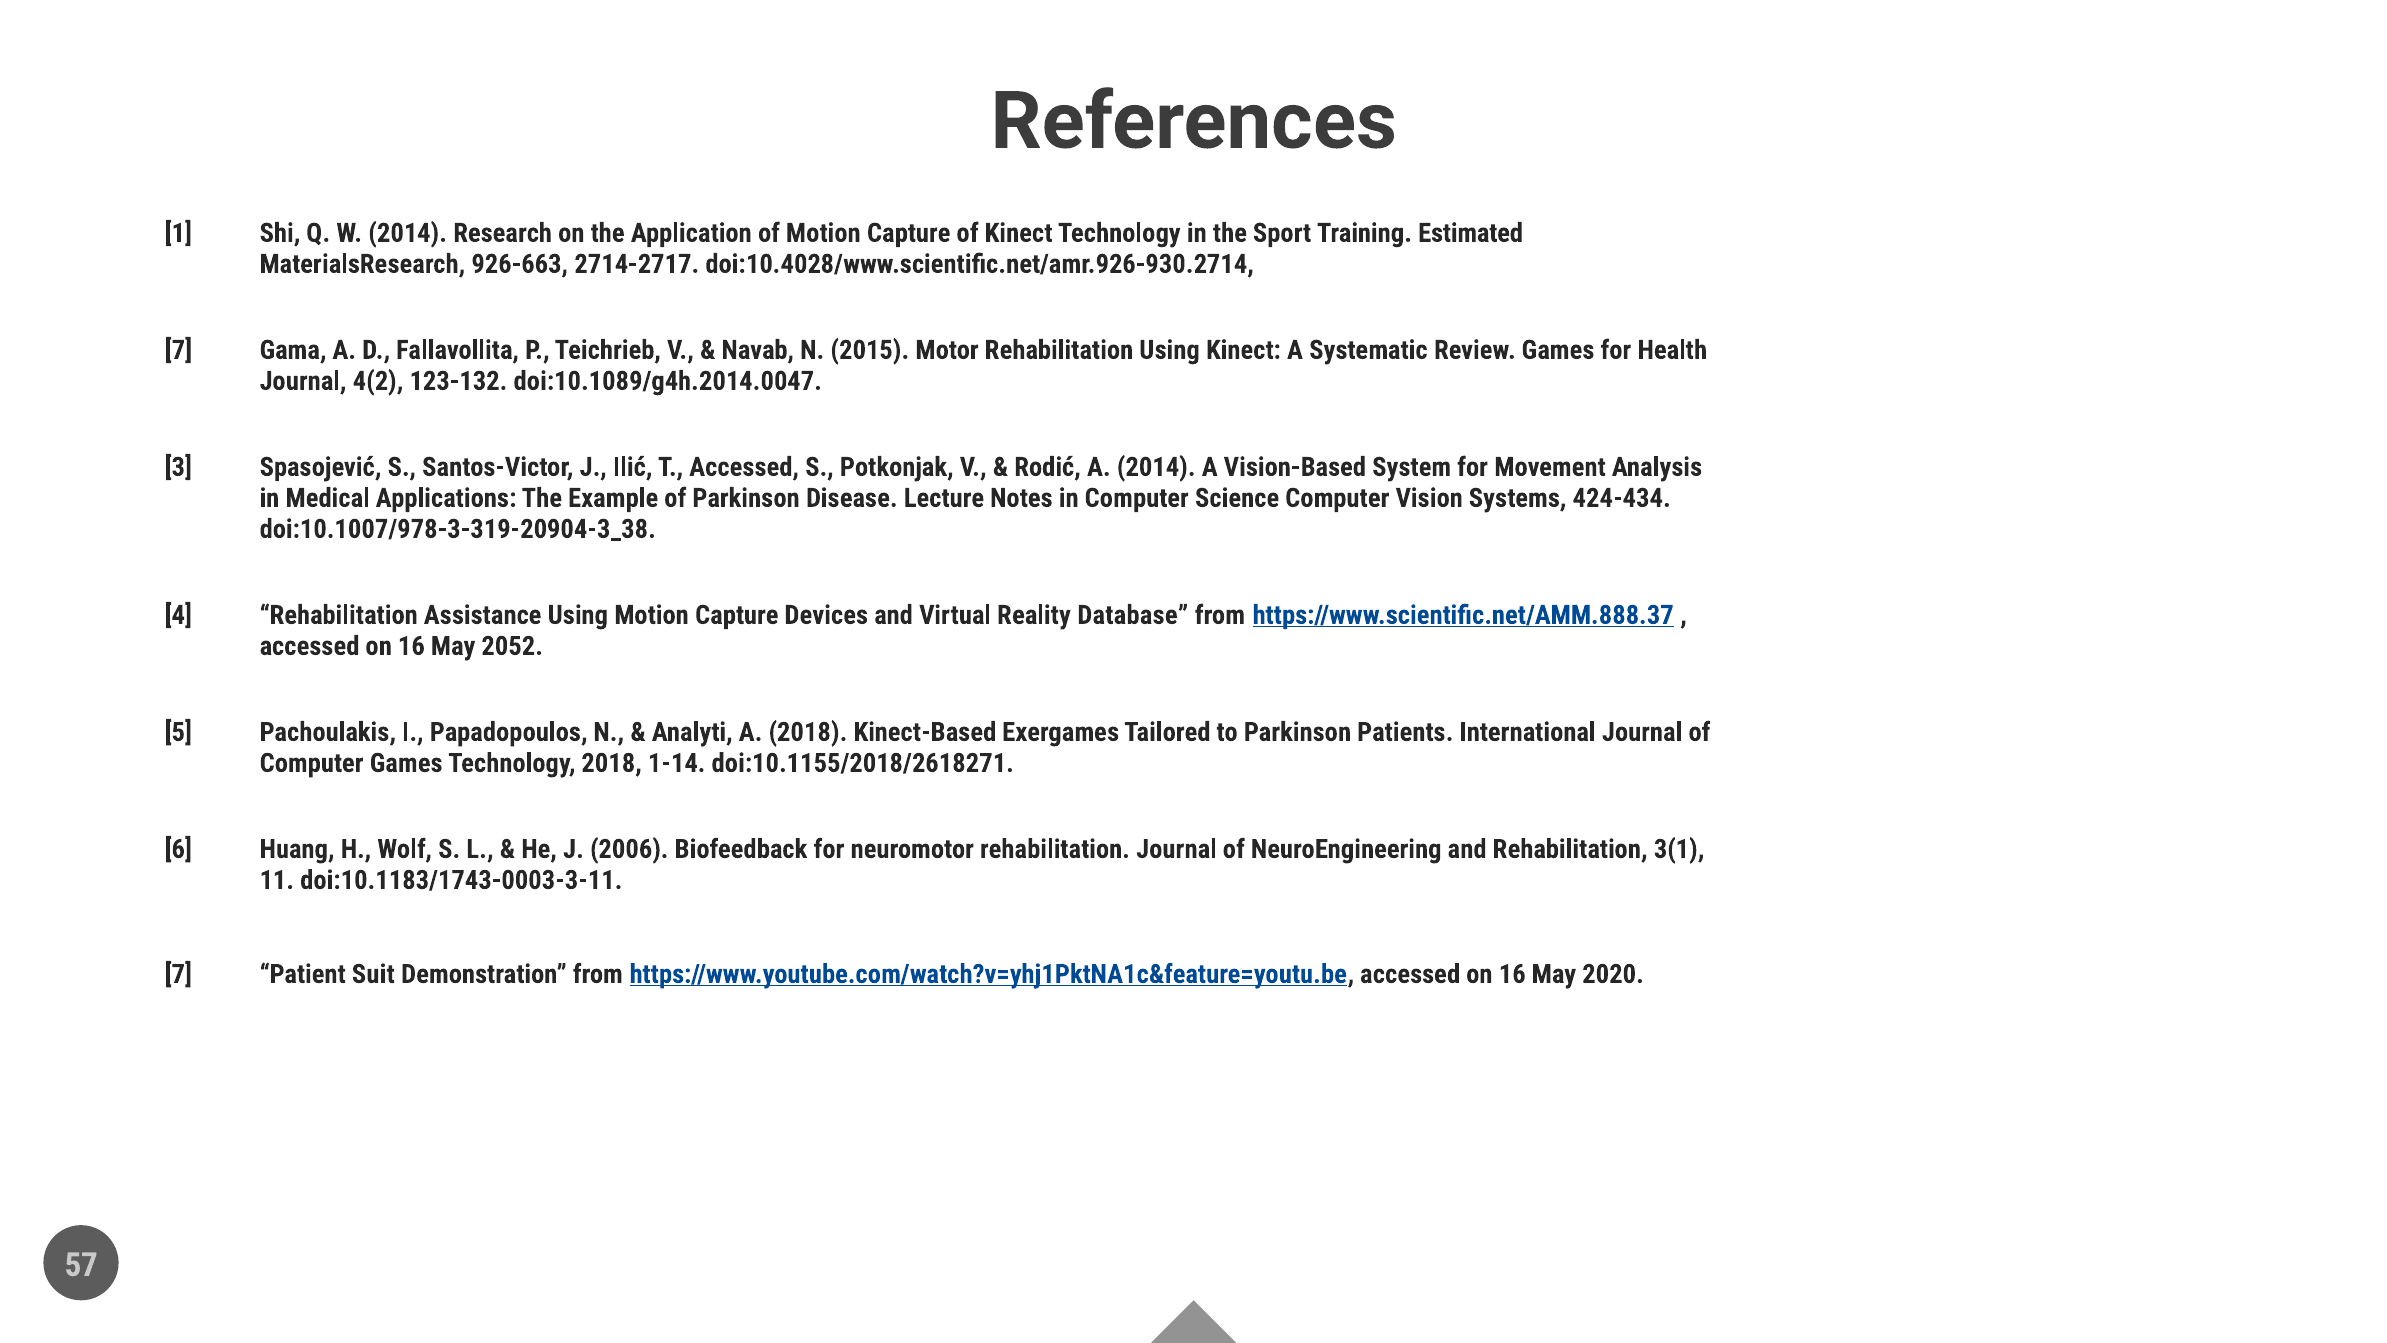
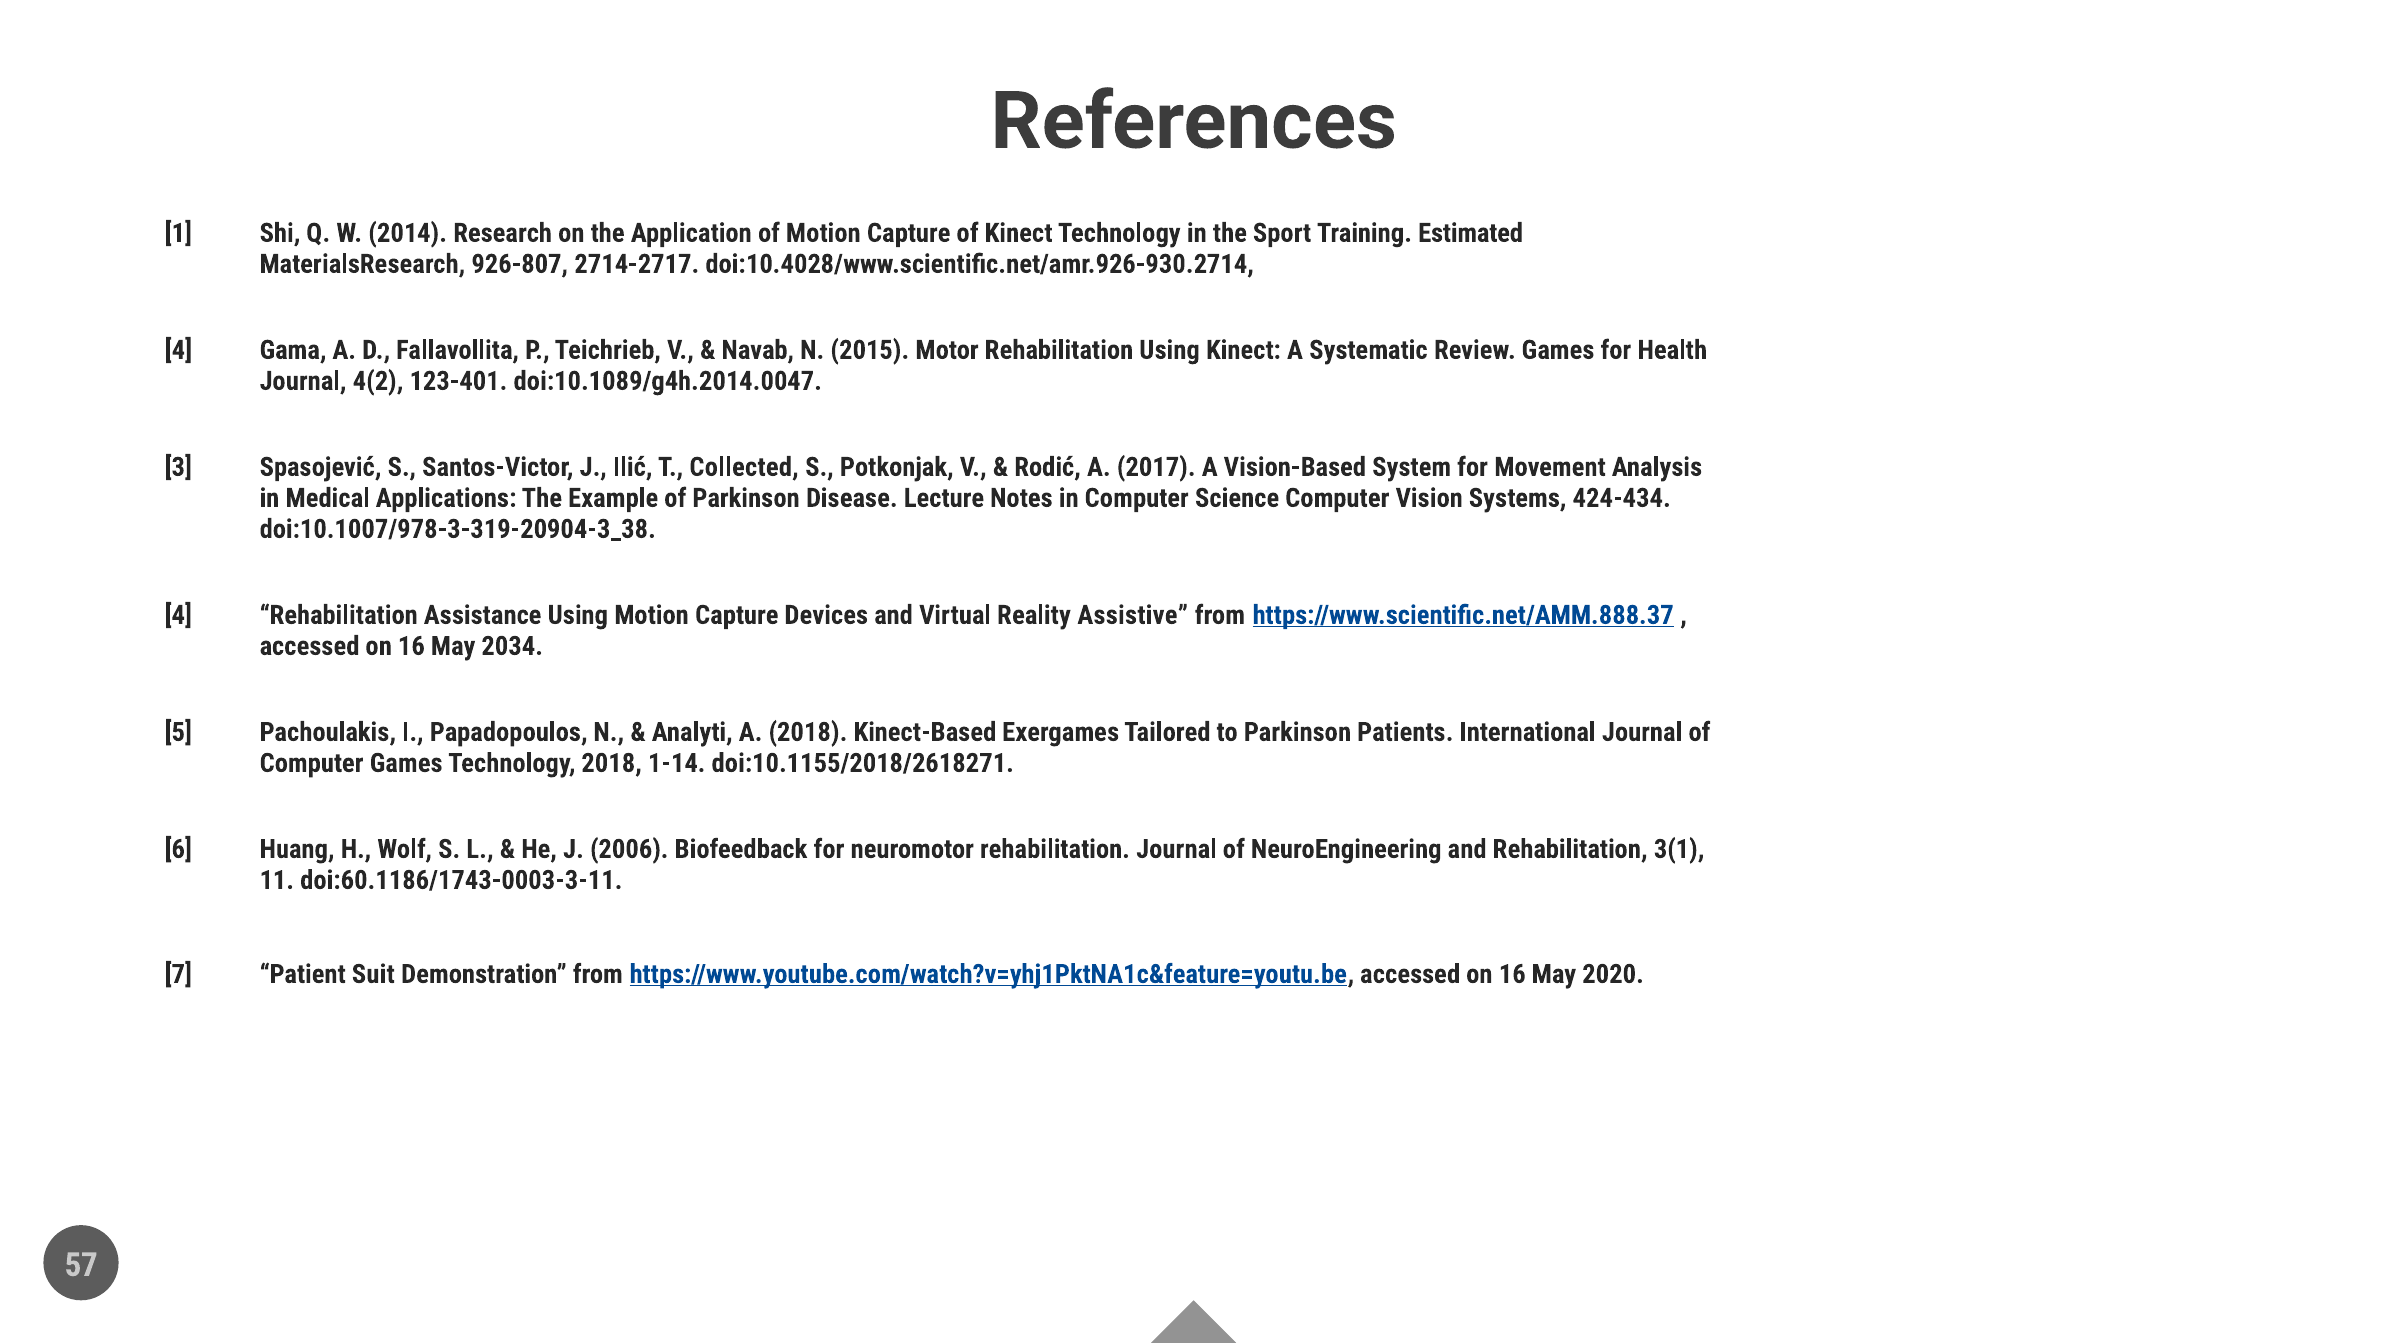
926-663: 926-663 -> 926-807 (520, 264)
7: 7 -> 4 (178, 350)
123-132: 123-132 -> 123-401 (458, 381)
T Accessed: Accessed -> Collected (744, 467)
A 2014: 2014 -> 2017 (1156, 467)
Database: Database -> Assistive (1133, 615)
2052: 2052 -> 2034 (512, 646)
doi:10.1183/1743-0003-3-11: doi:10.1183/1743-0003-3-11 -> doi:60.1186/1743-0003-3-11 (461, 880)
